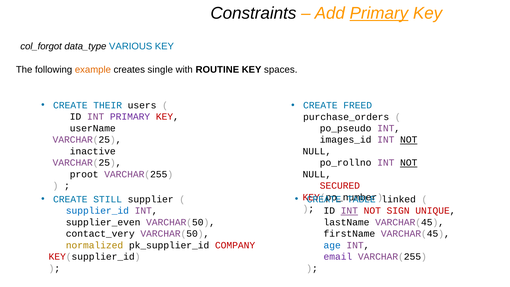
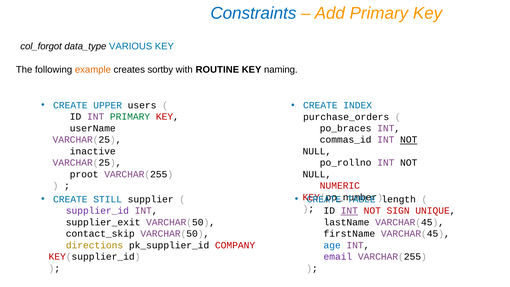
Constraints colour: black -> blue (253, 13)
Primary underline: present -> none (379, 13)
single: single -> sortby (160, 70)
spaces: spaces -> naming (281, 70)
THEIR: THEIR -> UPPER (108, 105)
FREED: FREED -> INDEX (358, 105)
PRIMARY colour: purple -> green (130, 117)
po_pseudo: po_pseudo -> po_braces (346, 128)
images_id: images_id -> commas_id (346, 140)
NOT underline: present -> none (409, 163)
SECURED: SECURED -> NUMERIC (340, 186)
linked: linked -> length (399, 199)
supplier_id colour: blue -> purple (97, 211)
supplier_even: supplier_even -> supplier_exit (103, 222)
contact_very: contact_very -> contact_skip (100, 234)
normalized: normalized -> directions (95, 245)
